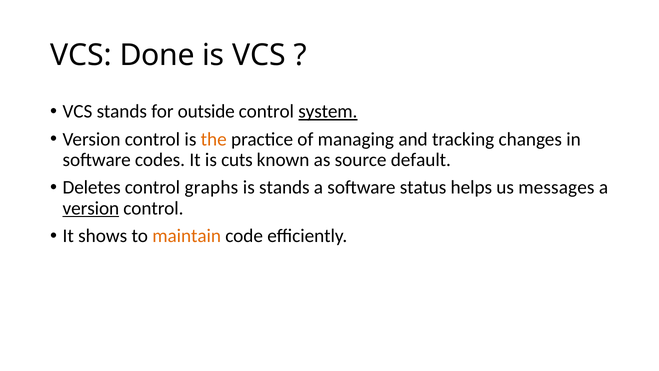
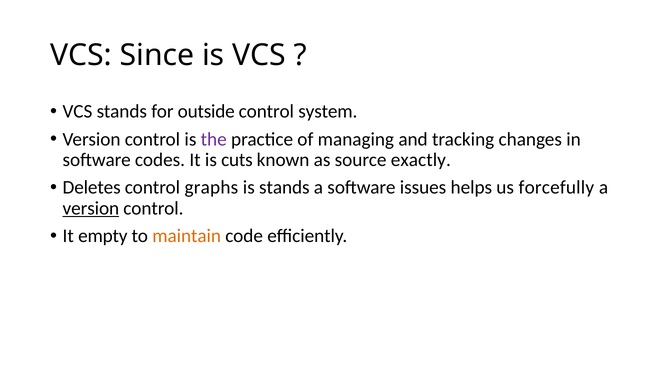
Done: Done -> Since (157, 55)
system underline: present -> none (328, 111)
the colour: orange -> purple (214, 139)
default: default -> exactly (421, 160)
status: status -> issues (423, 187)
messages: messages -> forcefully (556, 187)
shows: shows -> empty (103, 236)
